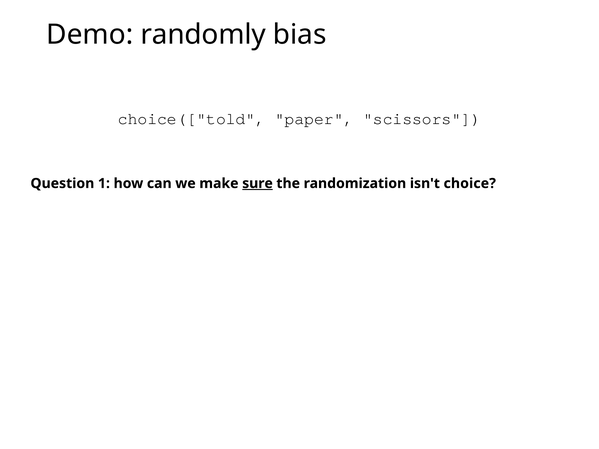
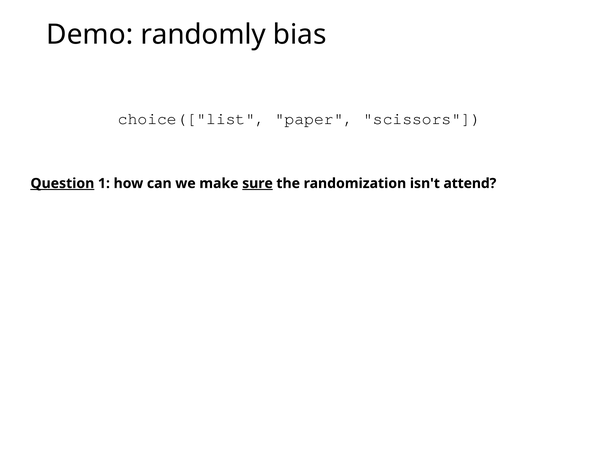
choice(["told: choice(["told -> choice(["list (192, 119)
Question underline: none -> present (62, 184)
choice: choice -> attend (470, 184)
